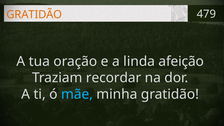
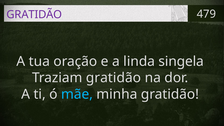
GRATIDÃO colour: orange -> purple (34, 15)
afeição: afeição -> singela (181, 61)
Traziam recordar: recordar -> gratidão (114, 78)
